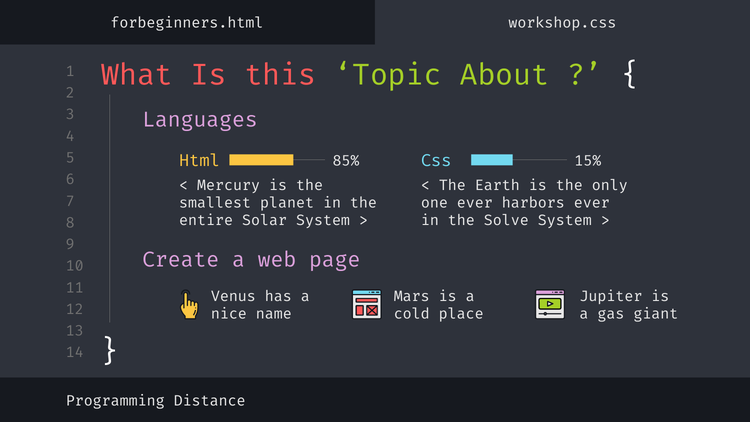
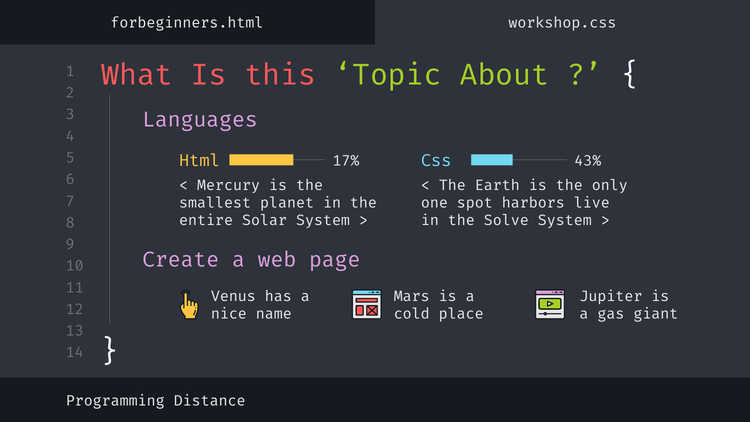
85%: 85% -> 17% (346, 161)
15%: 15% -> 43% (588, 161)
one ever: ever -> spot (475, 203)
harbors ever: ever -> live (592, 203)
